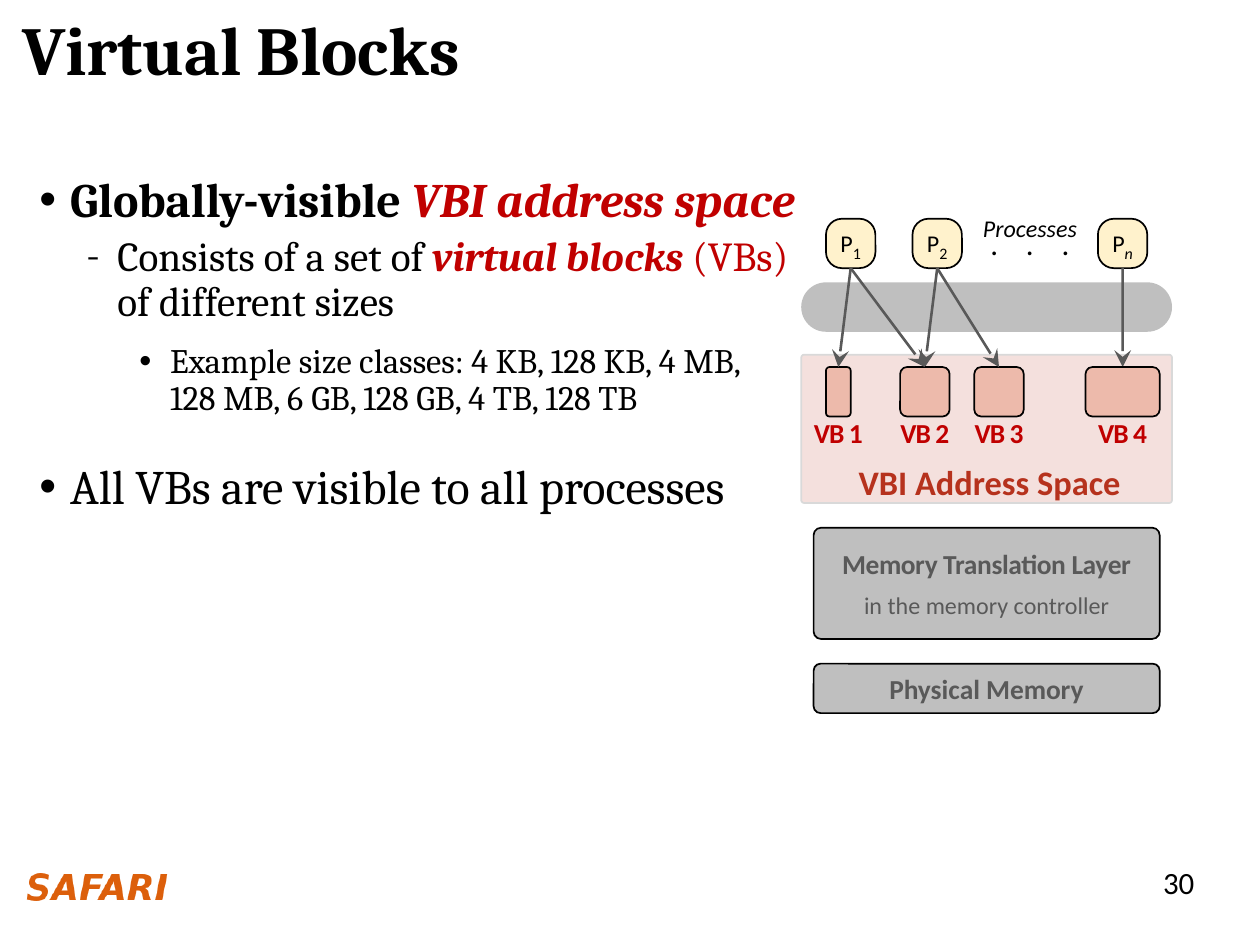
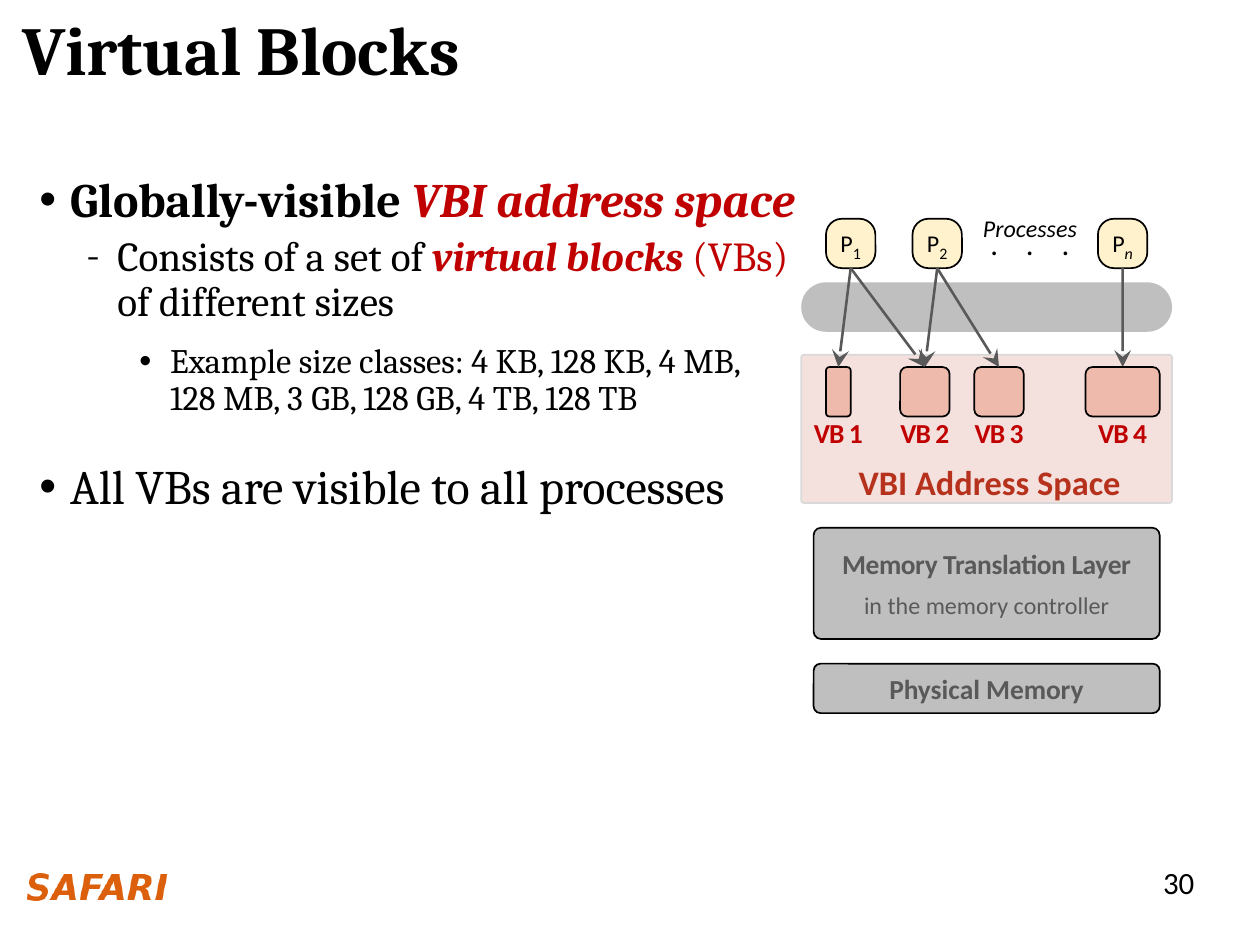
MB 6: 6 -> 3 (295, 400)
